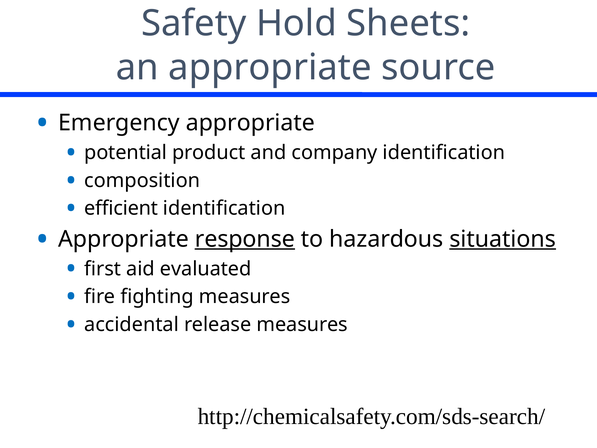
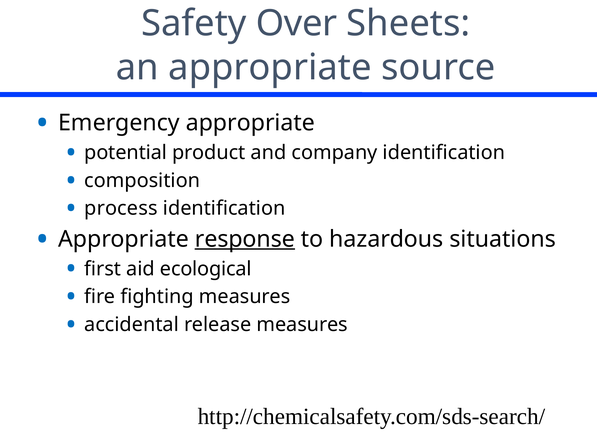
Hold: Hold -> Over (297, 24)
efficient: efficient -> process (121, 208)
situations underline: present -> none (503, 239)
evaluated: evaluated -> ecological (206, 269)
